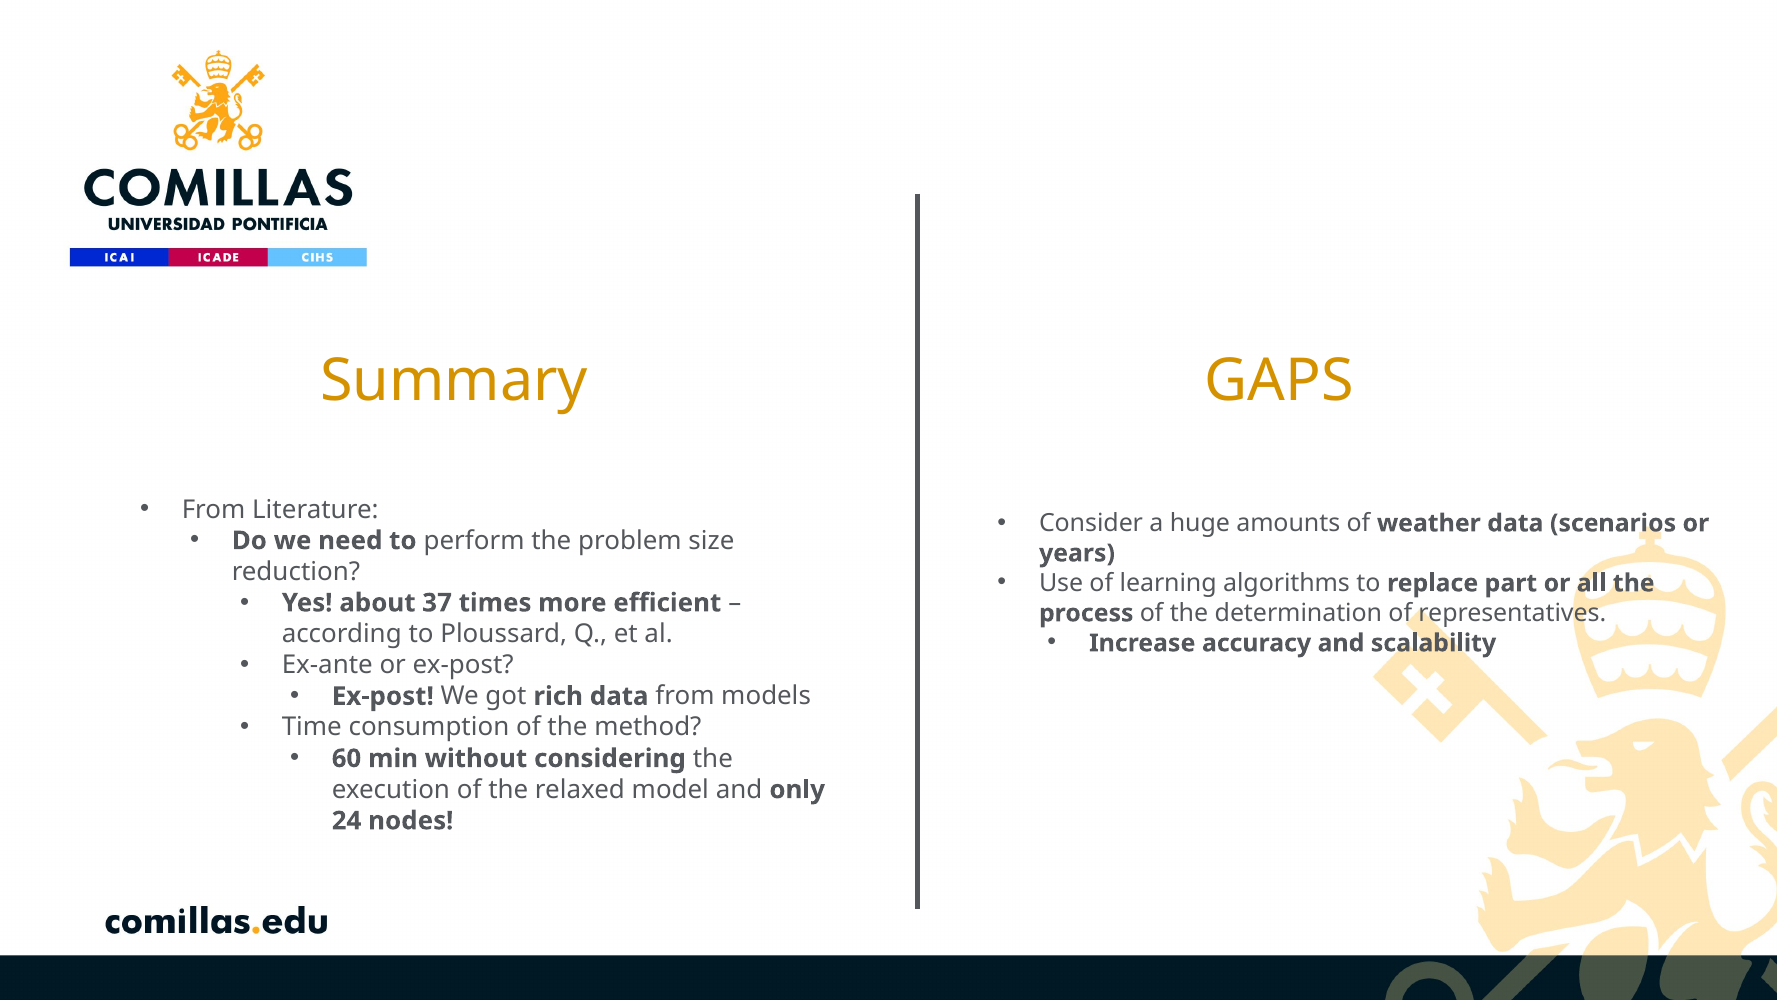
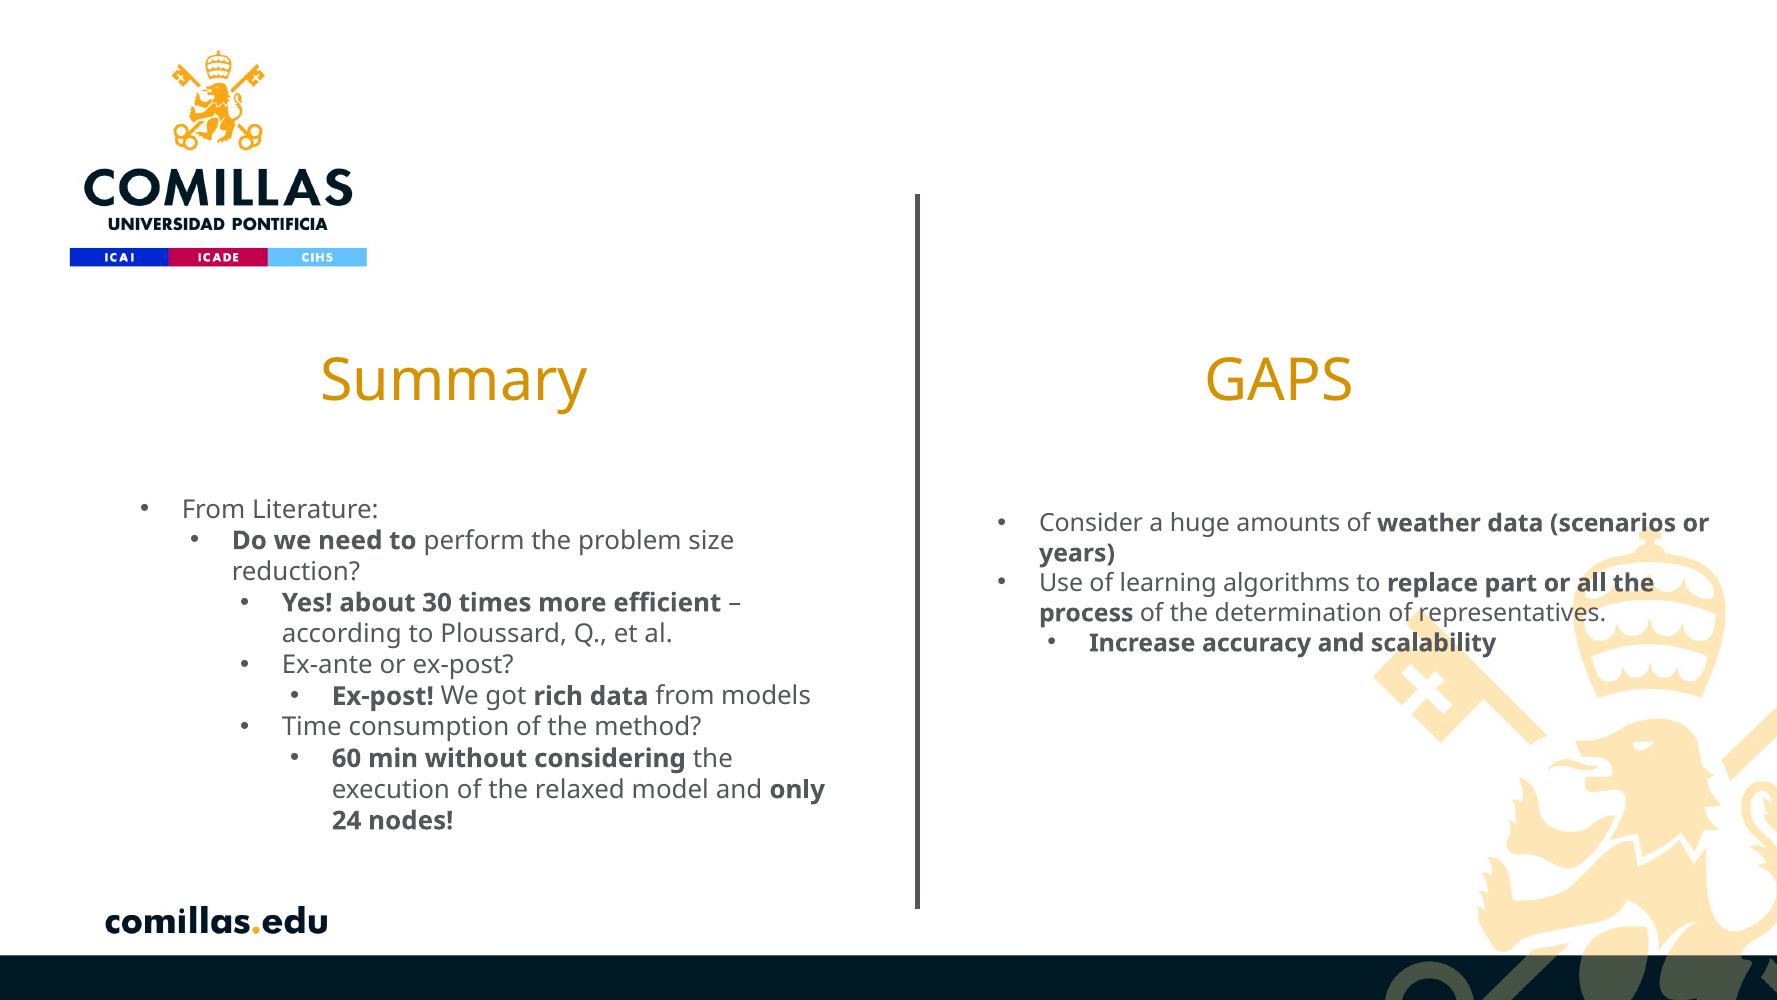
37: 37 -> 30 (437, 603)
